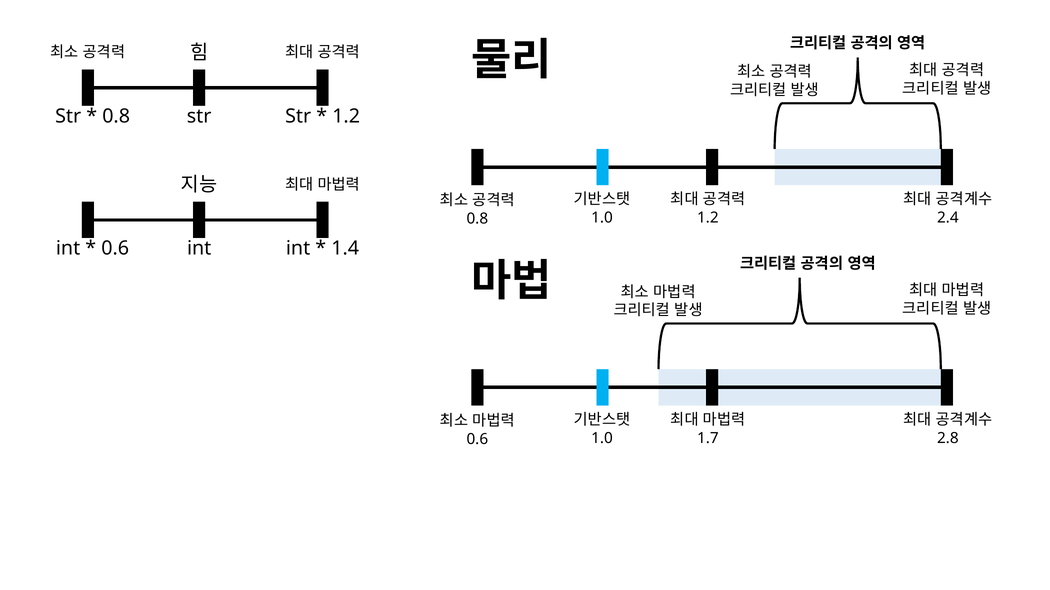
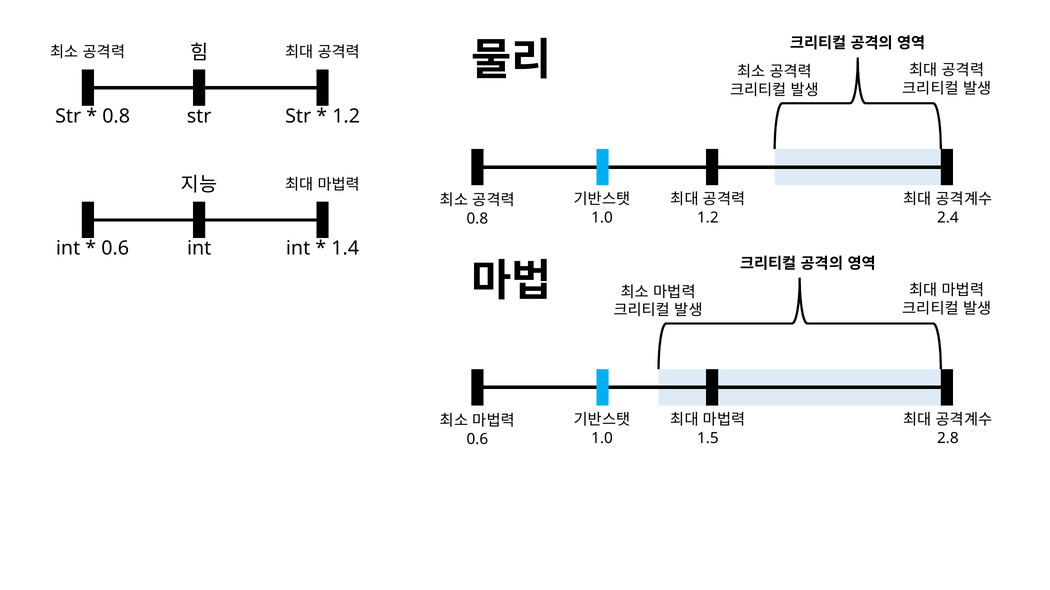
1.7: 1.7 -> 1.5 (708, 438)
